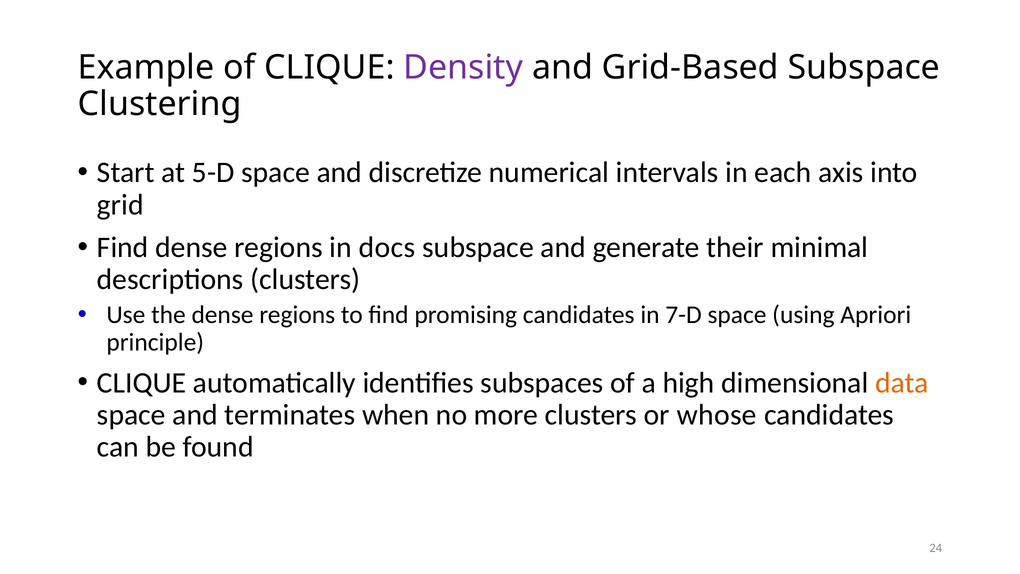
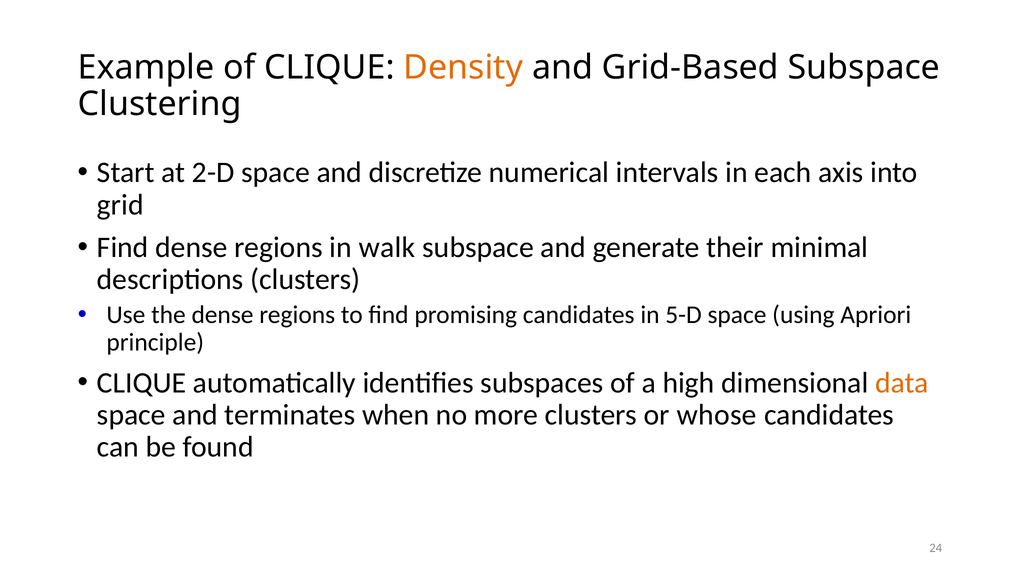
Density colour: purple -> orange (463, 67)
5-D: 5-D -> 2-D (213, 172)
docs: docs -> walk (387, 247)
7-D: 7-D -> 5-D (684, 315)
